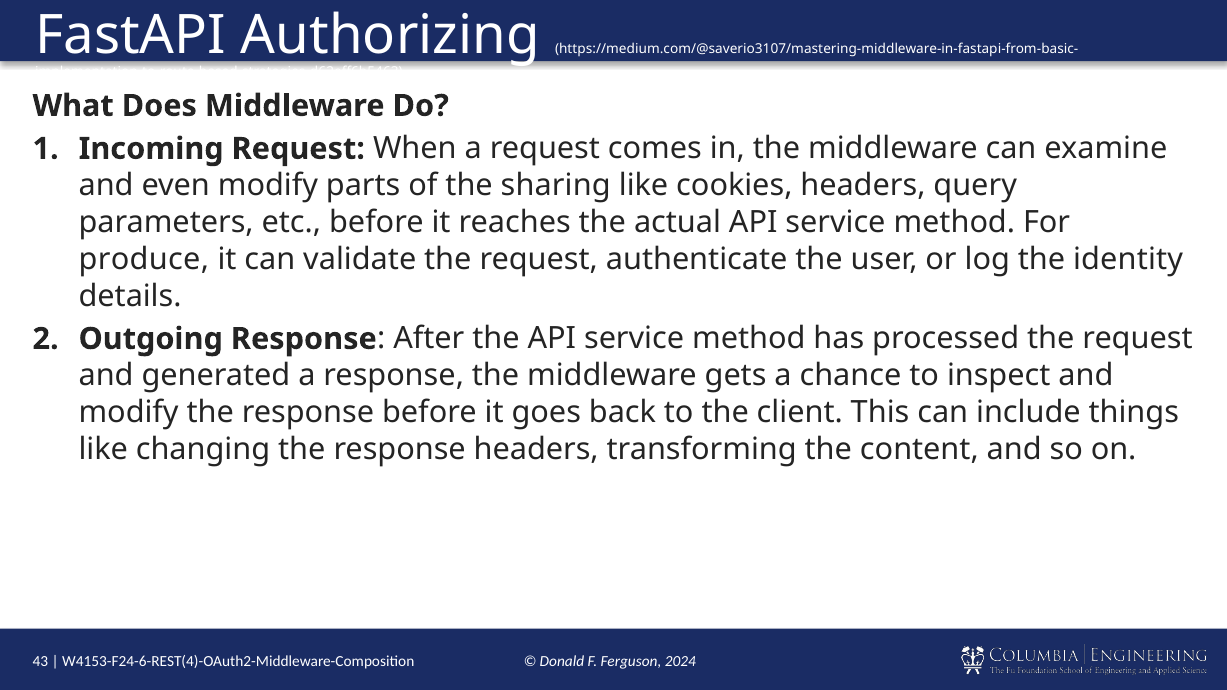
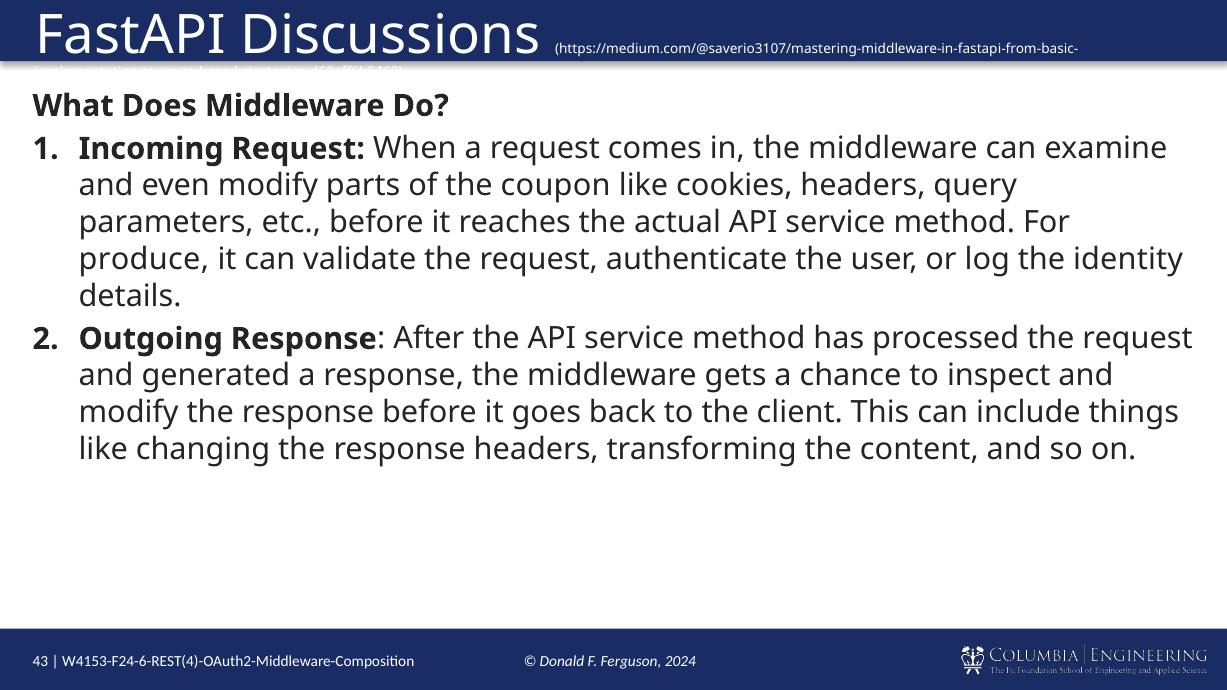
Authorizing: Authorizing -> Discussions (390, 35)
sharing: sharing -> coupon (556, 186)
